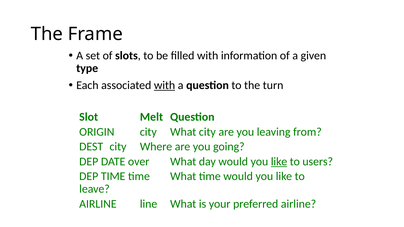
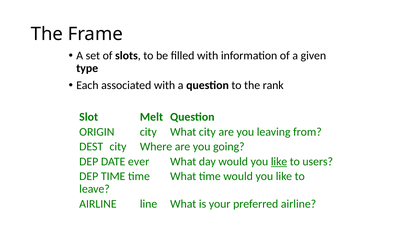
with underline: present -> none (165, 85)
turn: turn -> rank (273, 85)
over: over -> ever (139, 162)
